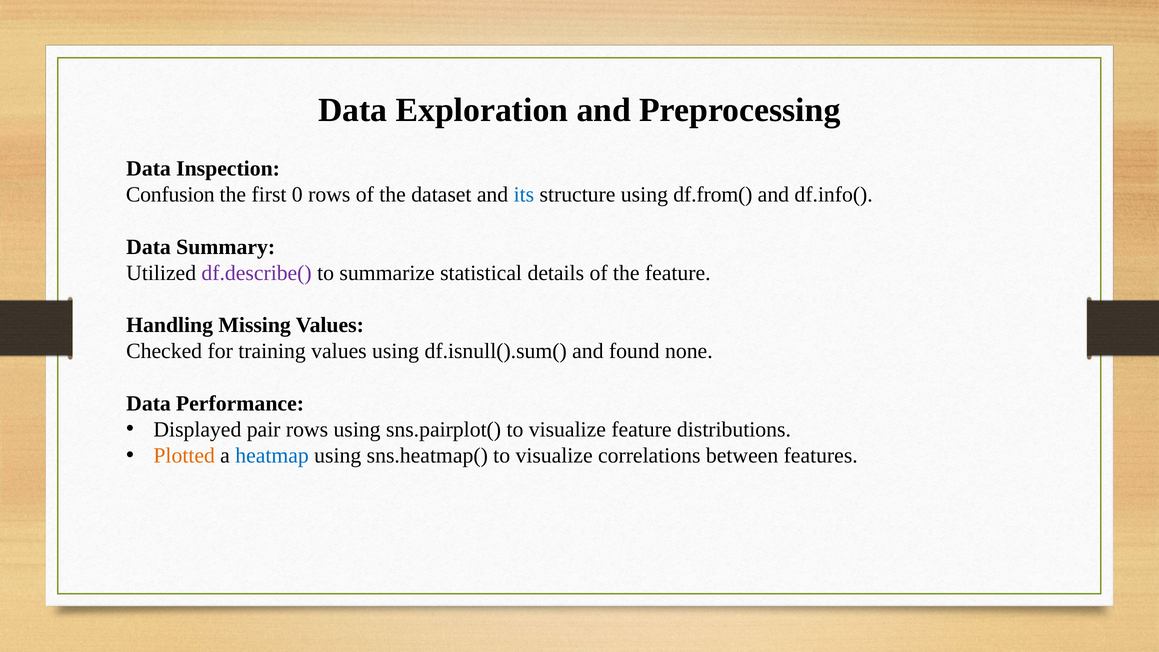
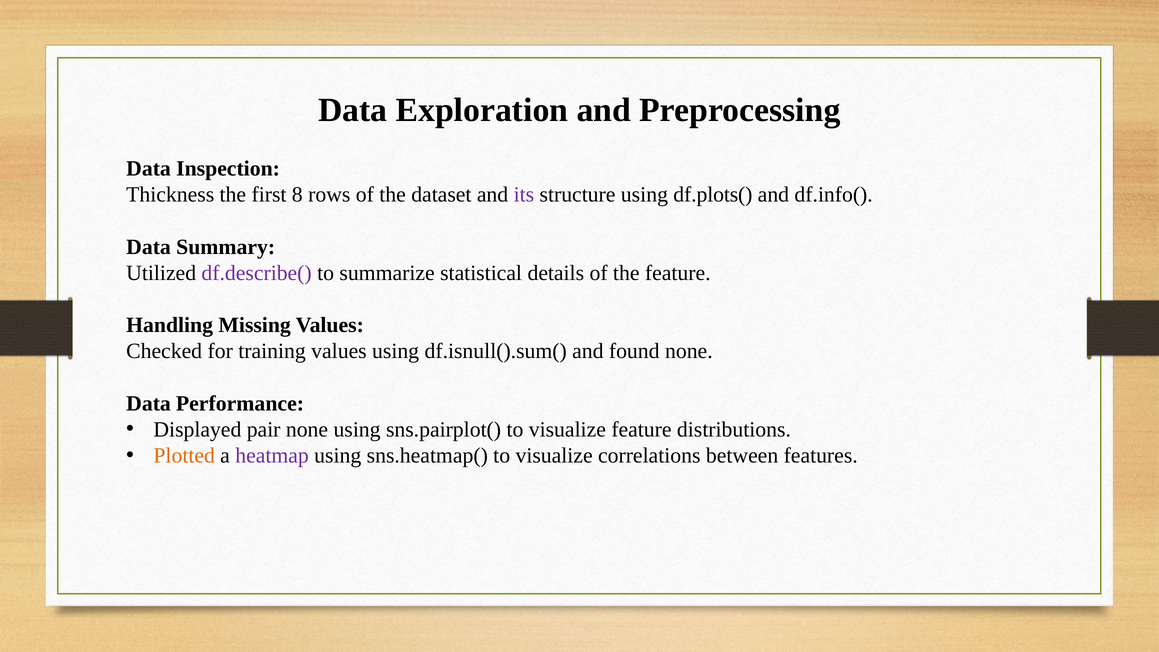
Confusion: Confusion -> Thickness (170, 195)
0: 0 -> 8 (297, 195)
its colour: blue -> purple (524, 195)
df.from(: df.from( -> df.plots( (713, 195)
pair rows: rows -> none (307, 429)
heatmap colour: blue -> purple (272, 455)
